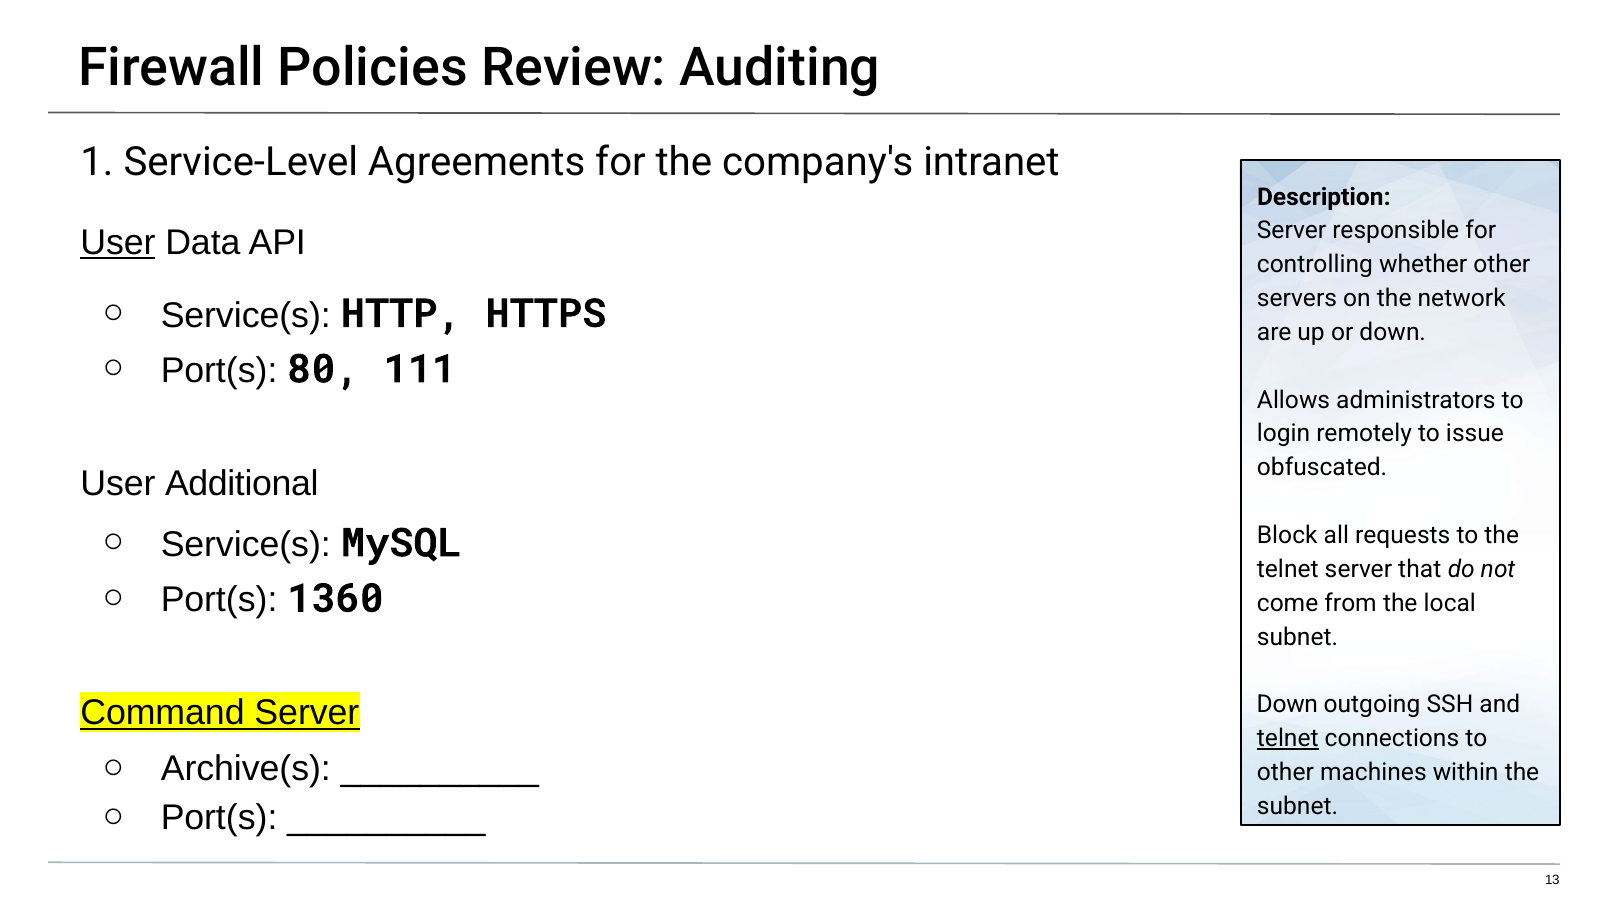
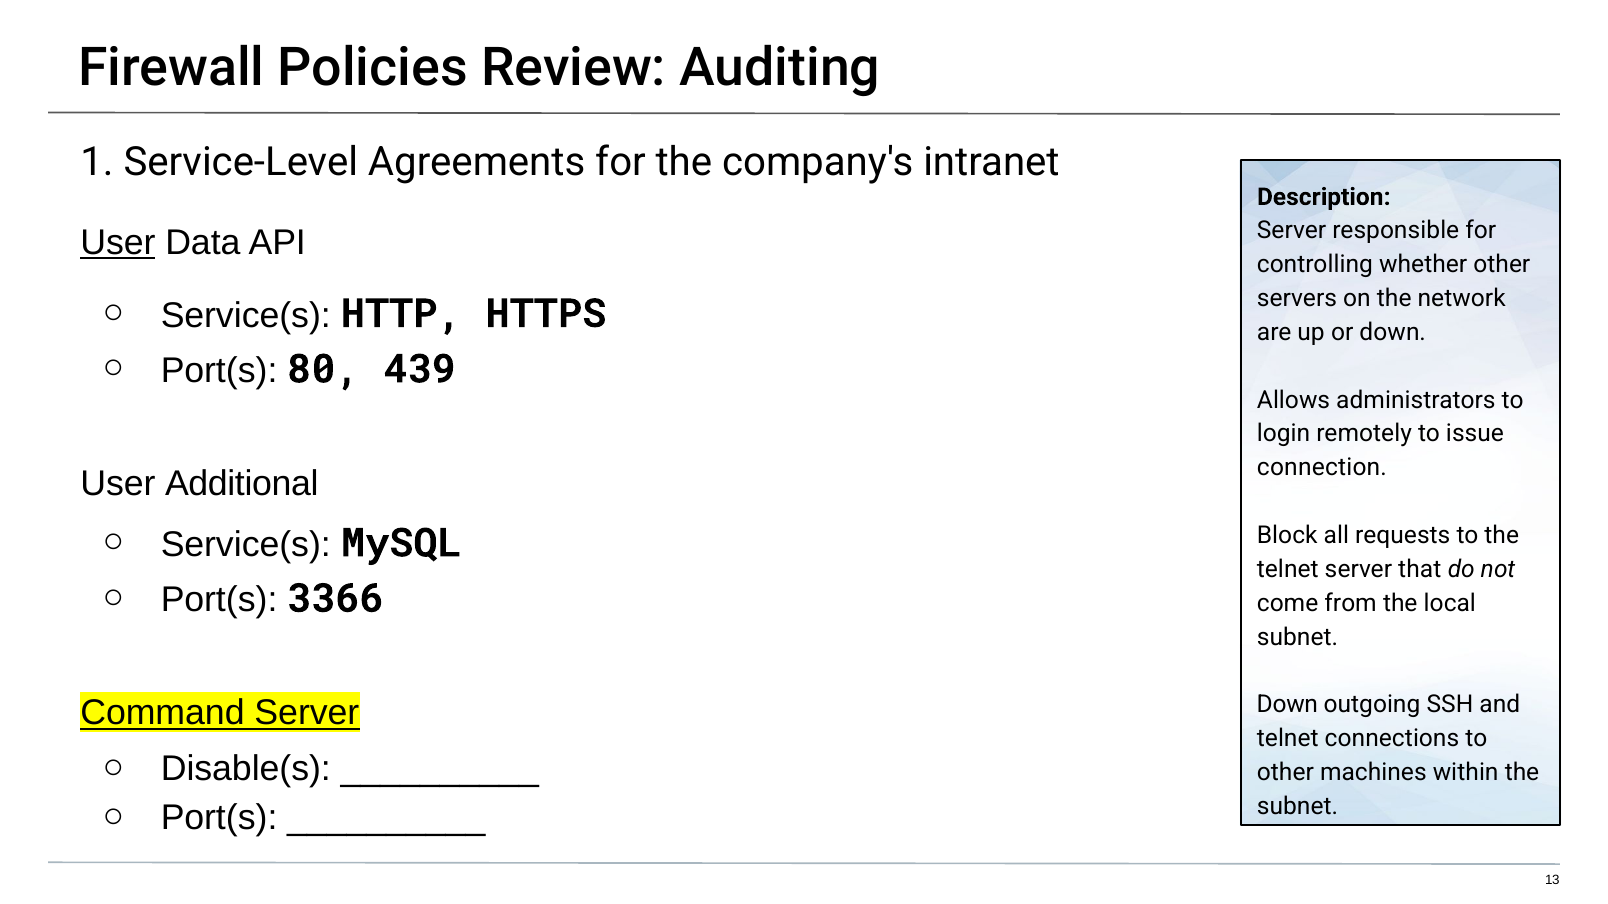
111: 111 -> 439 (420, 369)
obfuscated: obfuscated -> connection (1322, 468)
1360: 1360 -> 3366 (336, 599)
telnet underline: present -> none (1288, 739)
Archive(s: Archive(s -> Disable(s (246, 769)
